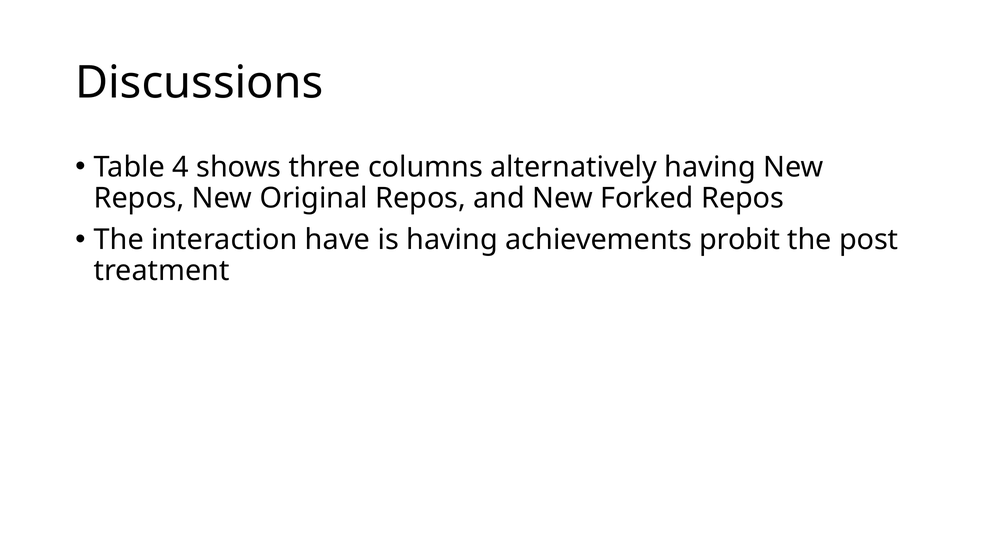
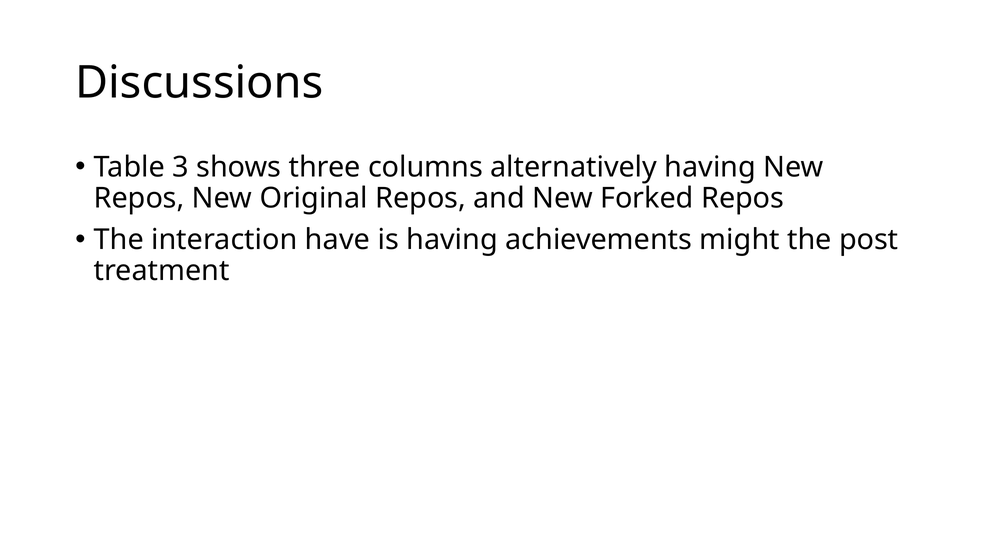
4: 4 -> 3 (181, 167)
probit: probit -> might (740, 240)
